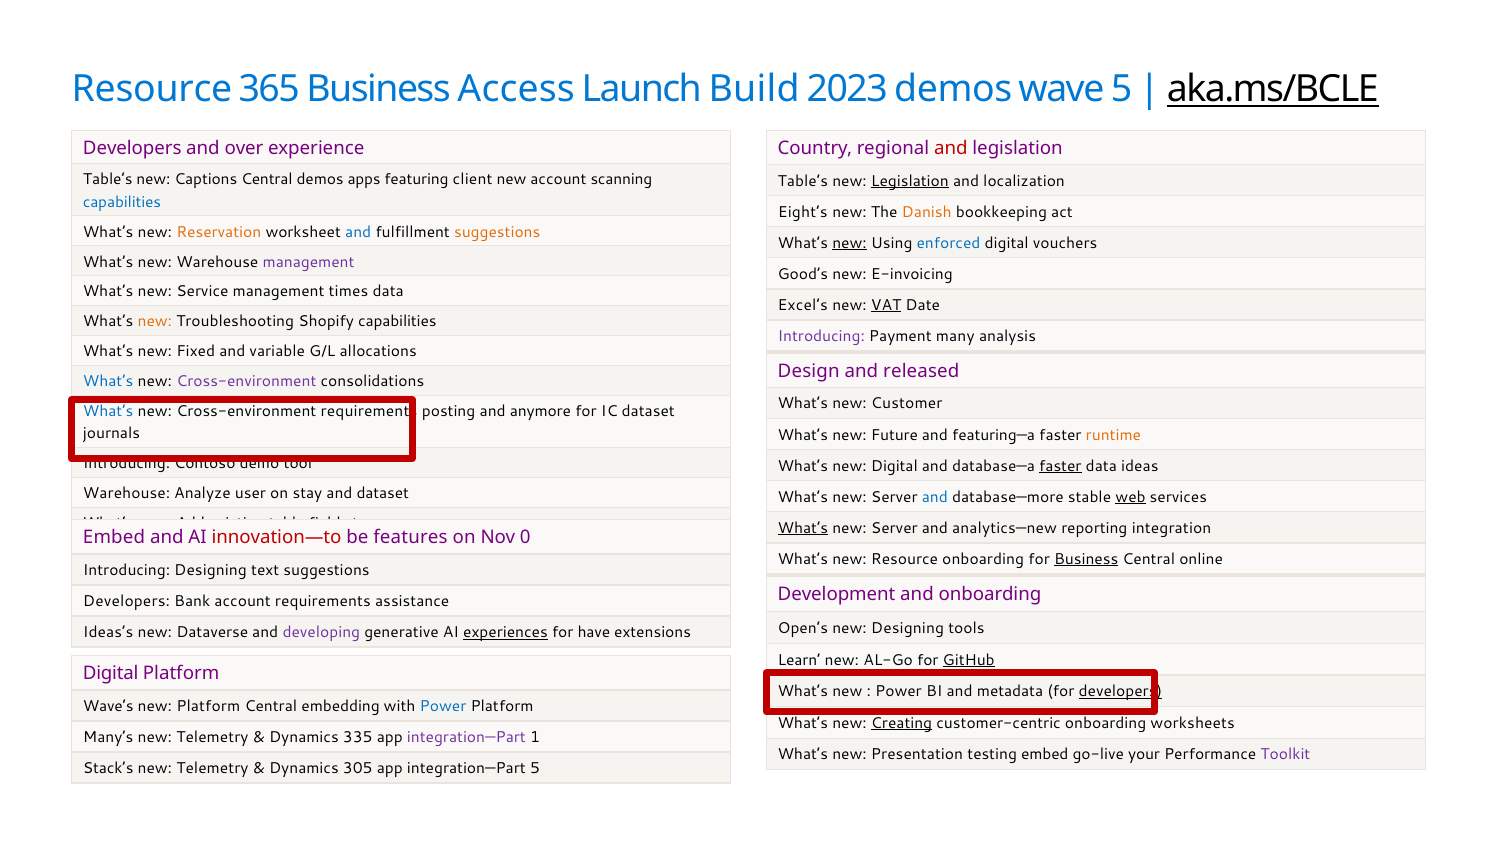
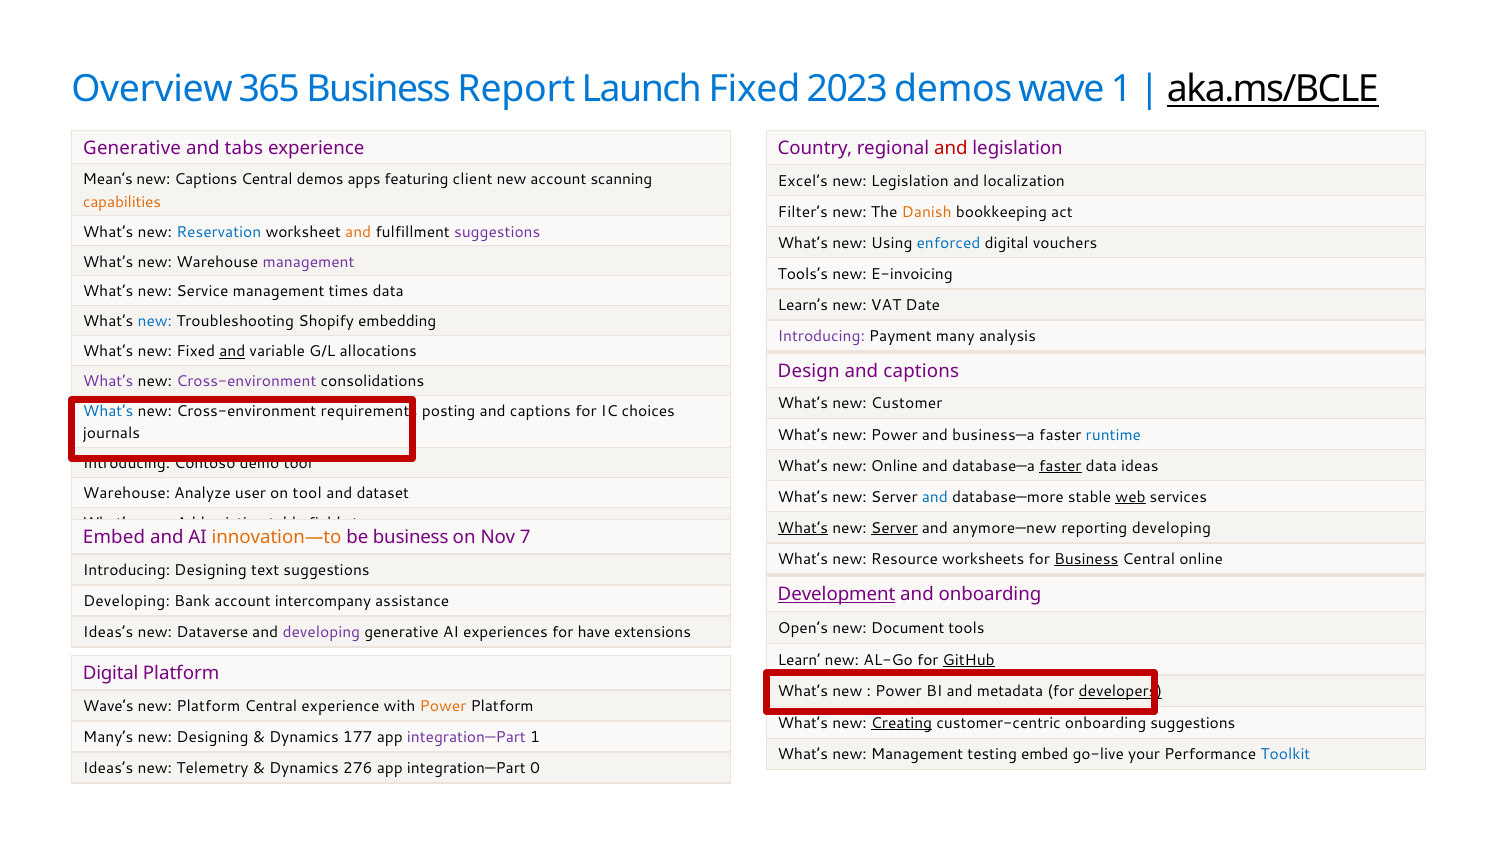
Resource: Resource -> Overview (152, 89)
Access: Access -> Report (516, 89)
Launch Build: Build -> Fixed (754, 89)
wave 5: 5 -> 1 (1122, 89)
Developers: Developers -> Generative (132, 148)
over: over -> tabs (244, 148)
Table’s: Table’s -> Mean’s (108, 180)
Table’s: Table’s -> Excel’s (803, 181)
Legislation underline: present -> none (910, 181)
capabilities colour: blue -> orange (122, 202)
Eight’s: Eight’s -> Filter’s (803, 212)
Reservation colour: orange -> blue (219, 232)
and colour: blue -> orange (358, 232)
suggestions colour: orange -> purple (497, 232)
new underline: present -> none (850, 243)
Good’s: Good’s -> Tools’s (803, 274)
Excel’s: Excel’s -> Learn’s (803, 305)
VAT underline: present -> none (886, 305)
new colour: orange -> blue (155, 322)
Shopify capabilities: capabilities -> embedding (397, 322)
and underline: none -> present (232, 352)
released: released -> captions (921, 371)
What’s colour: blue -> purple (108, 382)
posting and anymore: anymore -> captions (540, 412)
IC dataset: dataset -> choices (648, 412)
new Future: Future -> Power (894, 435)
featuring—a: featuring—a -> business—a (994, 435)
runtime colour: orange -> blue (1113, 435)
new Digital: Digital -> Online (894, 466)
on stay: stay -> tool (307, 494)
Server underline: none -> present (894, 528)
analytics—new: analytics—new -> anymore—new (1005, 528)
reporting integration: integration -> developing (1172, 528)
innovation—to colour: red -> orange (277, 538)
be features: features -> business (411, 538)
0: 0 -> 7 (525, 538)
Resource onboarding: onboarding -> worksheets (983, 559)
Development underline: none -> present (837, 594)
Developers: Developers -> Developing (126, 601)
account requirements: requirements -> intercompany (323, 601)
new Designing: Designing -> Document (908, 628)
experiences underline: present -> none (505, 632)
Central embedding: embedding -> experience (340, 706)
Power colour: blue -> orange (443, 706)
onboarding worksheets: worksheets -> suggestions (1193, 723)
Telemetry: Telemetry -> Designing (212, 737)
335: 335 -> 177 (358, 737)
new Presentation: Presentation -> Management (917, 755)
Toolkit colour: purple -> blue (1285, 755)
Stack’s: Stack’s -> Ideas’s (108, 768)
305: 305 -> 276 (358, 768)
integration—Part 5: 5 -> 0 (535, 768)
